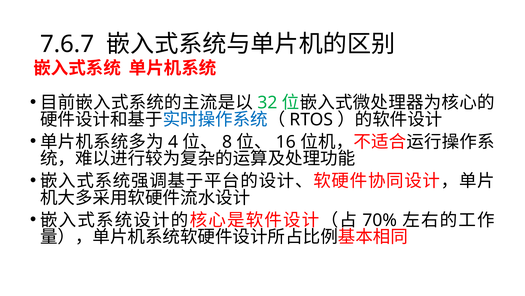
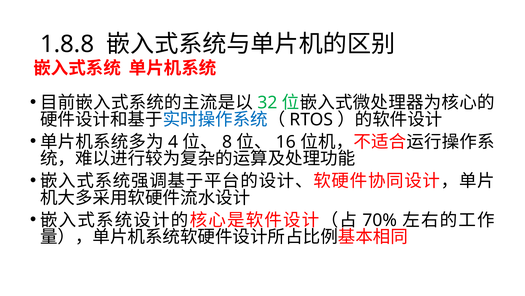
7.6.7: 7.6.7 -> 1.8.8 (67, 44)
